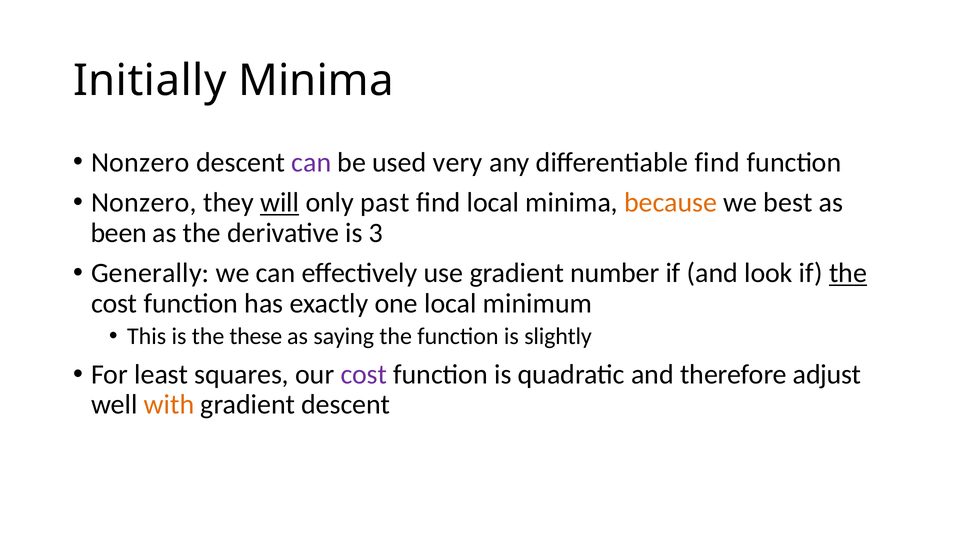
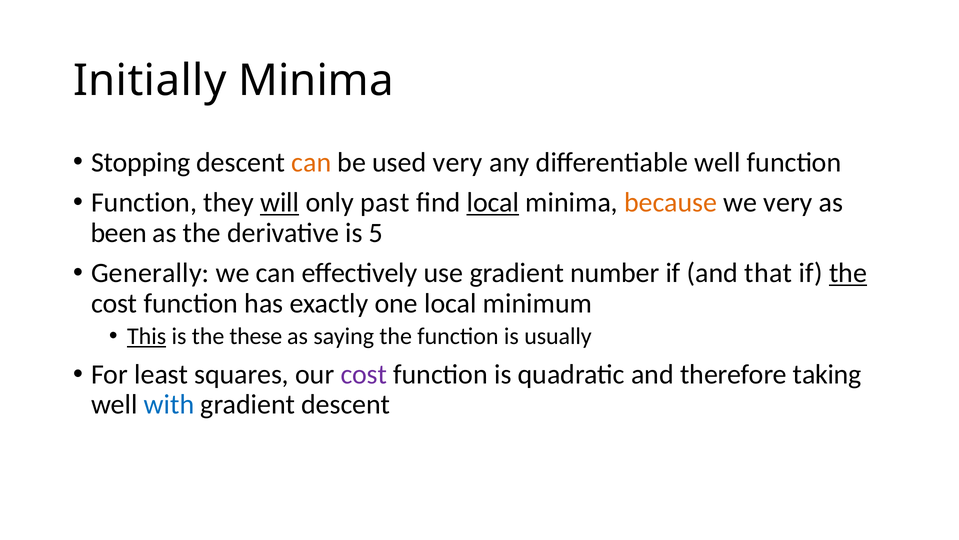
Nonzero: Nonzero -> Stopping (141, 162)
can colour: purple -> orange (311, 162)
differentiable find: find -> well (717, 162)
Nonzero: Nonzero -> Function (144, 202)
local underline: none -> present (493, 202)
we best: best -> very (788, 202)
3: 3 -> 5 (376, 233)
look: look -> that (768, 273)
This underline: none -> present (147, 336)
slightly: slightly -> usually (558, 336)
adjust: adjust -> taking (827, 374)
with colour: orange -> blue (169, 404)
